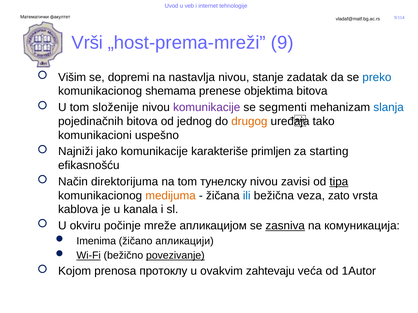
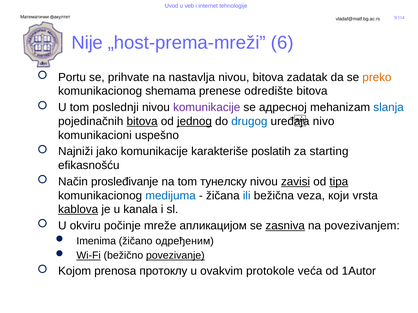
Vrši: Vrši -> Nije (87, 43)
9: 9 -> 6 (282, 43)
Višim: Višim -> Portu (72, 77)
dopremi: dopremi -> prihvate (129, 77)
nivou stanje: stanje -> bitova (268, 77)
preko colour: blue -> orange (377, 77)
objektima: objektima -> odredište (269, 91)
složenije: složenije -> poslednji (116, 108)
segmenti: segmenti -> адресној (283, 108)
bitova underline: none -> present (142, 122)
jednog underline: none -> present (194, 122)
drugog colour: orange -> blue (249, 122)
tako: tako -> nivo (324, 122)
primljen: primljen -> poslatih (271, 152)
direktorijuma: direktorijuma -> prosleđivanje (125, 182)
zavisi underline: none -> present (296, 182)
medijuma colour: orange -> blue (171, 196)
zato: zato -> који (339, 196)
kablova underline: none -> present (78, 210)
комуникација: комуникација -> povezivanjem (362, 226)
апликацији: апликацији -> одређеним (185, 241)
zahtevaju: zahtevaju -> protokole (270, 272)
